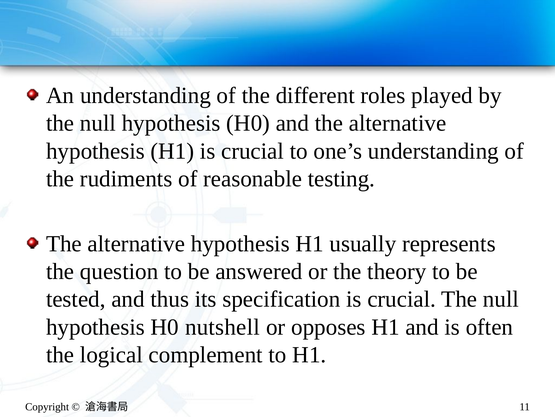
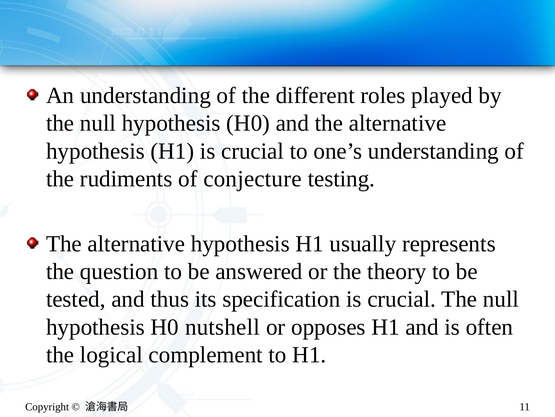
reasonable: reasonable -> conjecture (252, 179)
